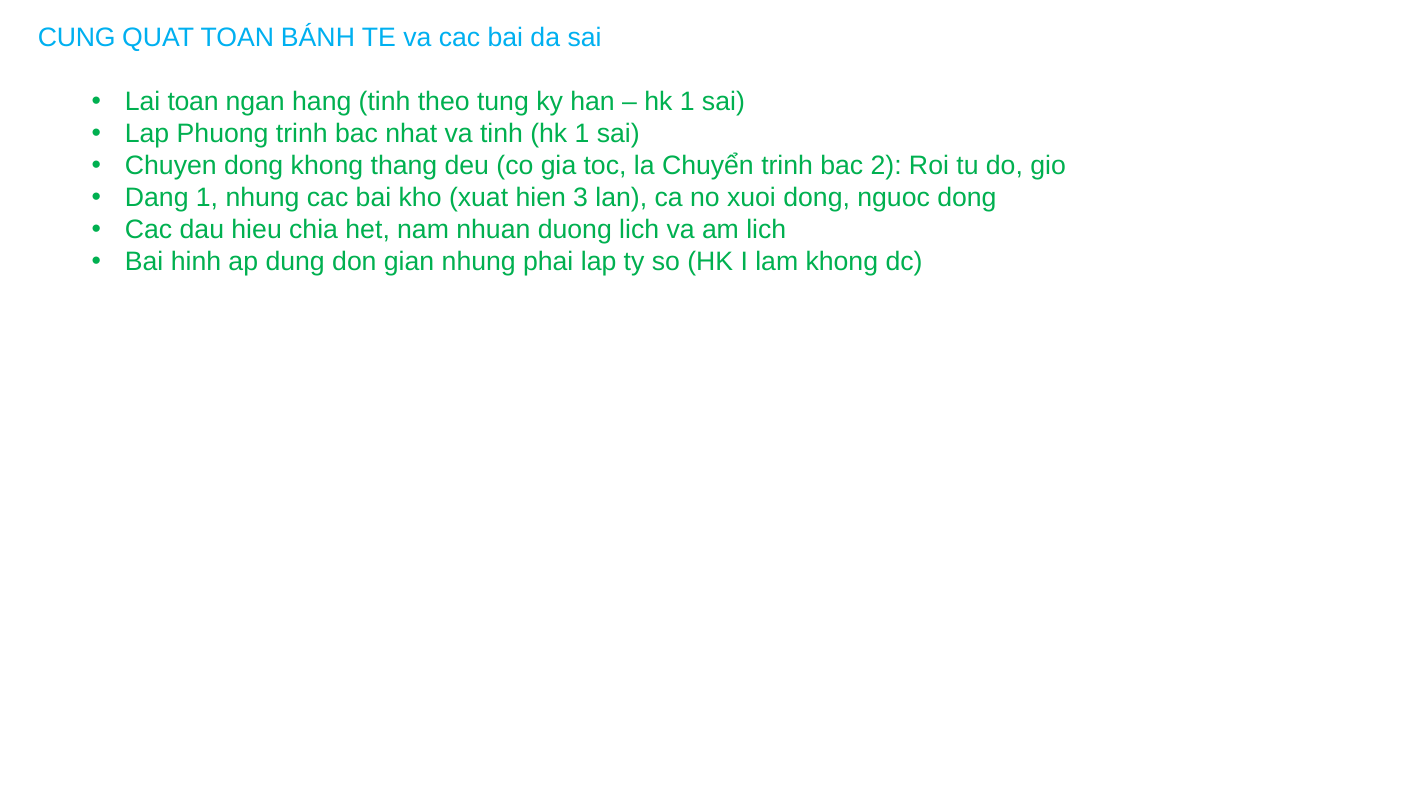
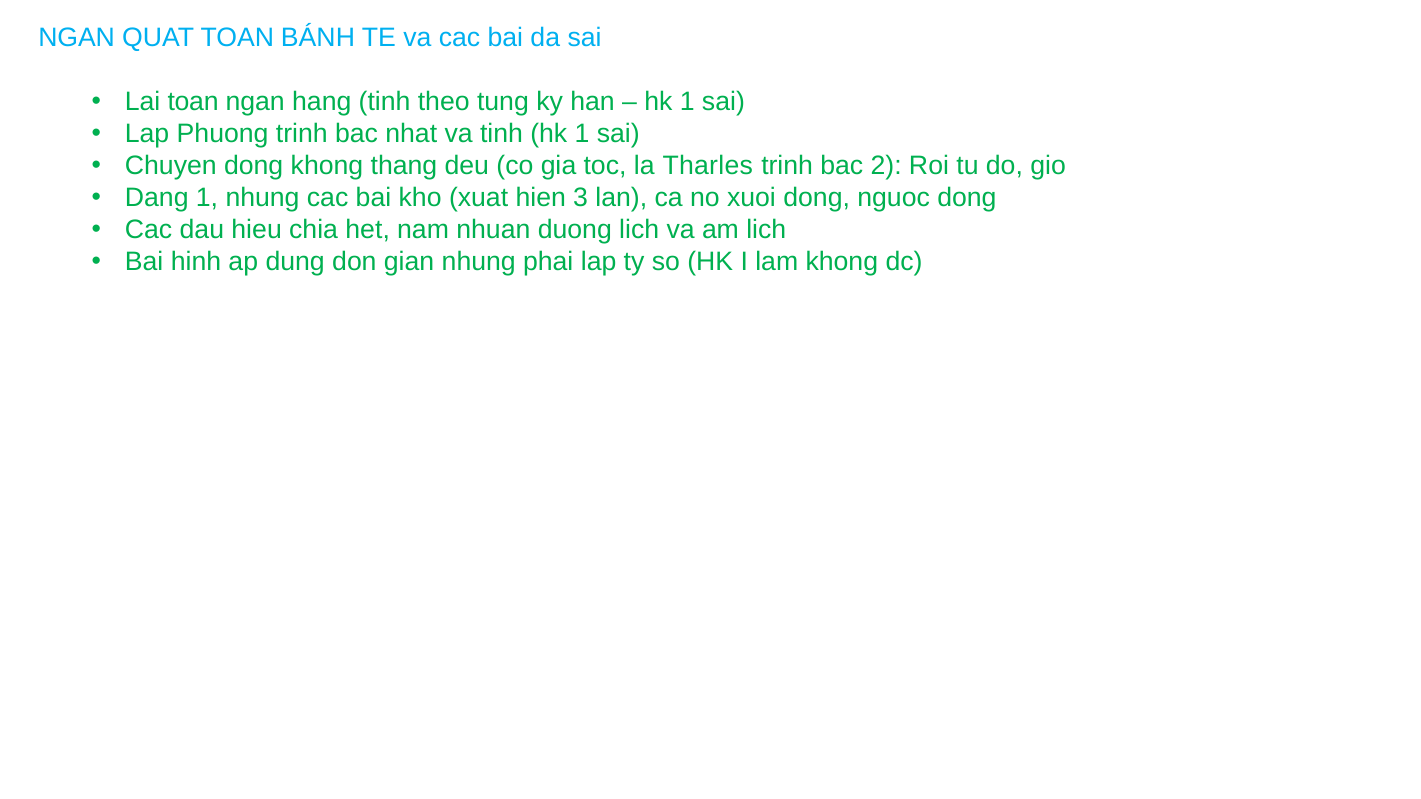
CUNG: CUNG -> NGAN (77, 38)
Chuyển: Chuyển -> Tharles (708, 166)
